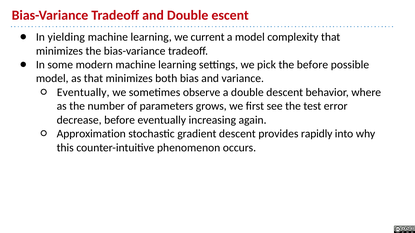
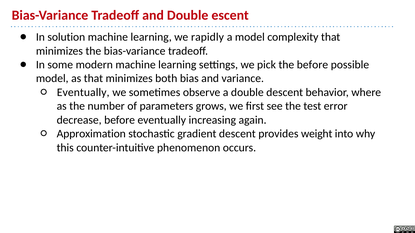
yielding: yielding -> solution (66, 37)
current: current -> rapidly (207, 37)
rapidly: rapidly -> weight (317, 134)
